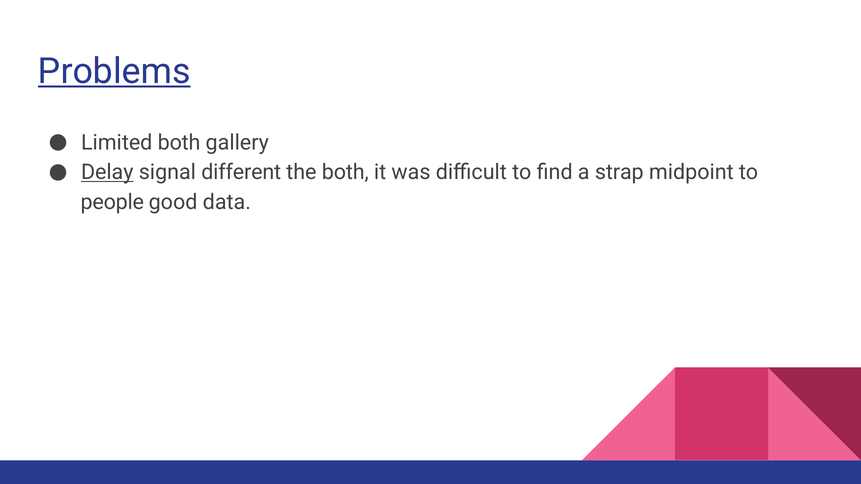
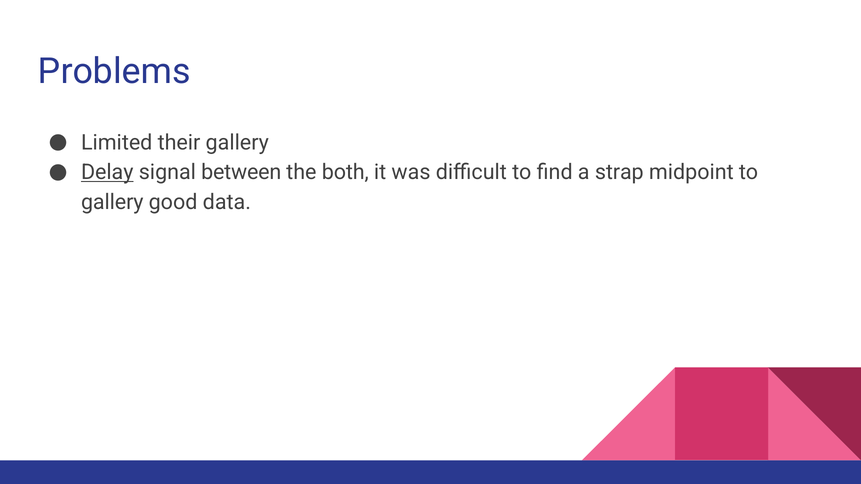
Problems underline: present -> none (114, 71)
Limited both: both -> their (179, 143)
different: different -> between (241, 172)
people: people -> gallery (112, 202)
